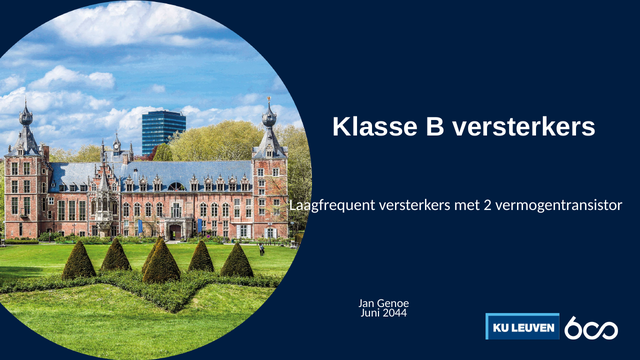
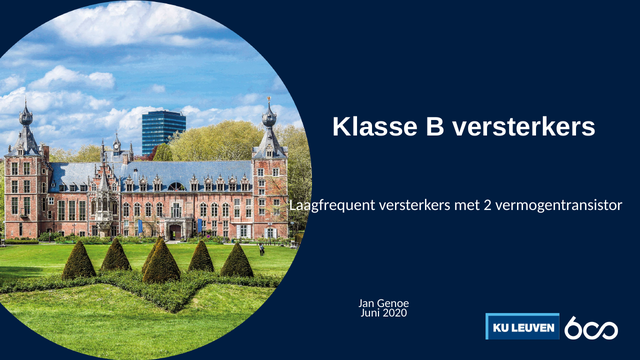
2044: 2044 -> 2020 (395, 313)
